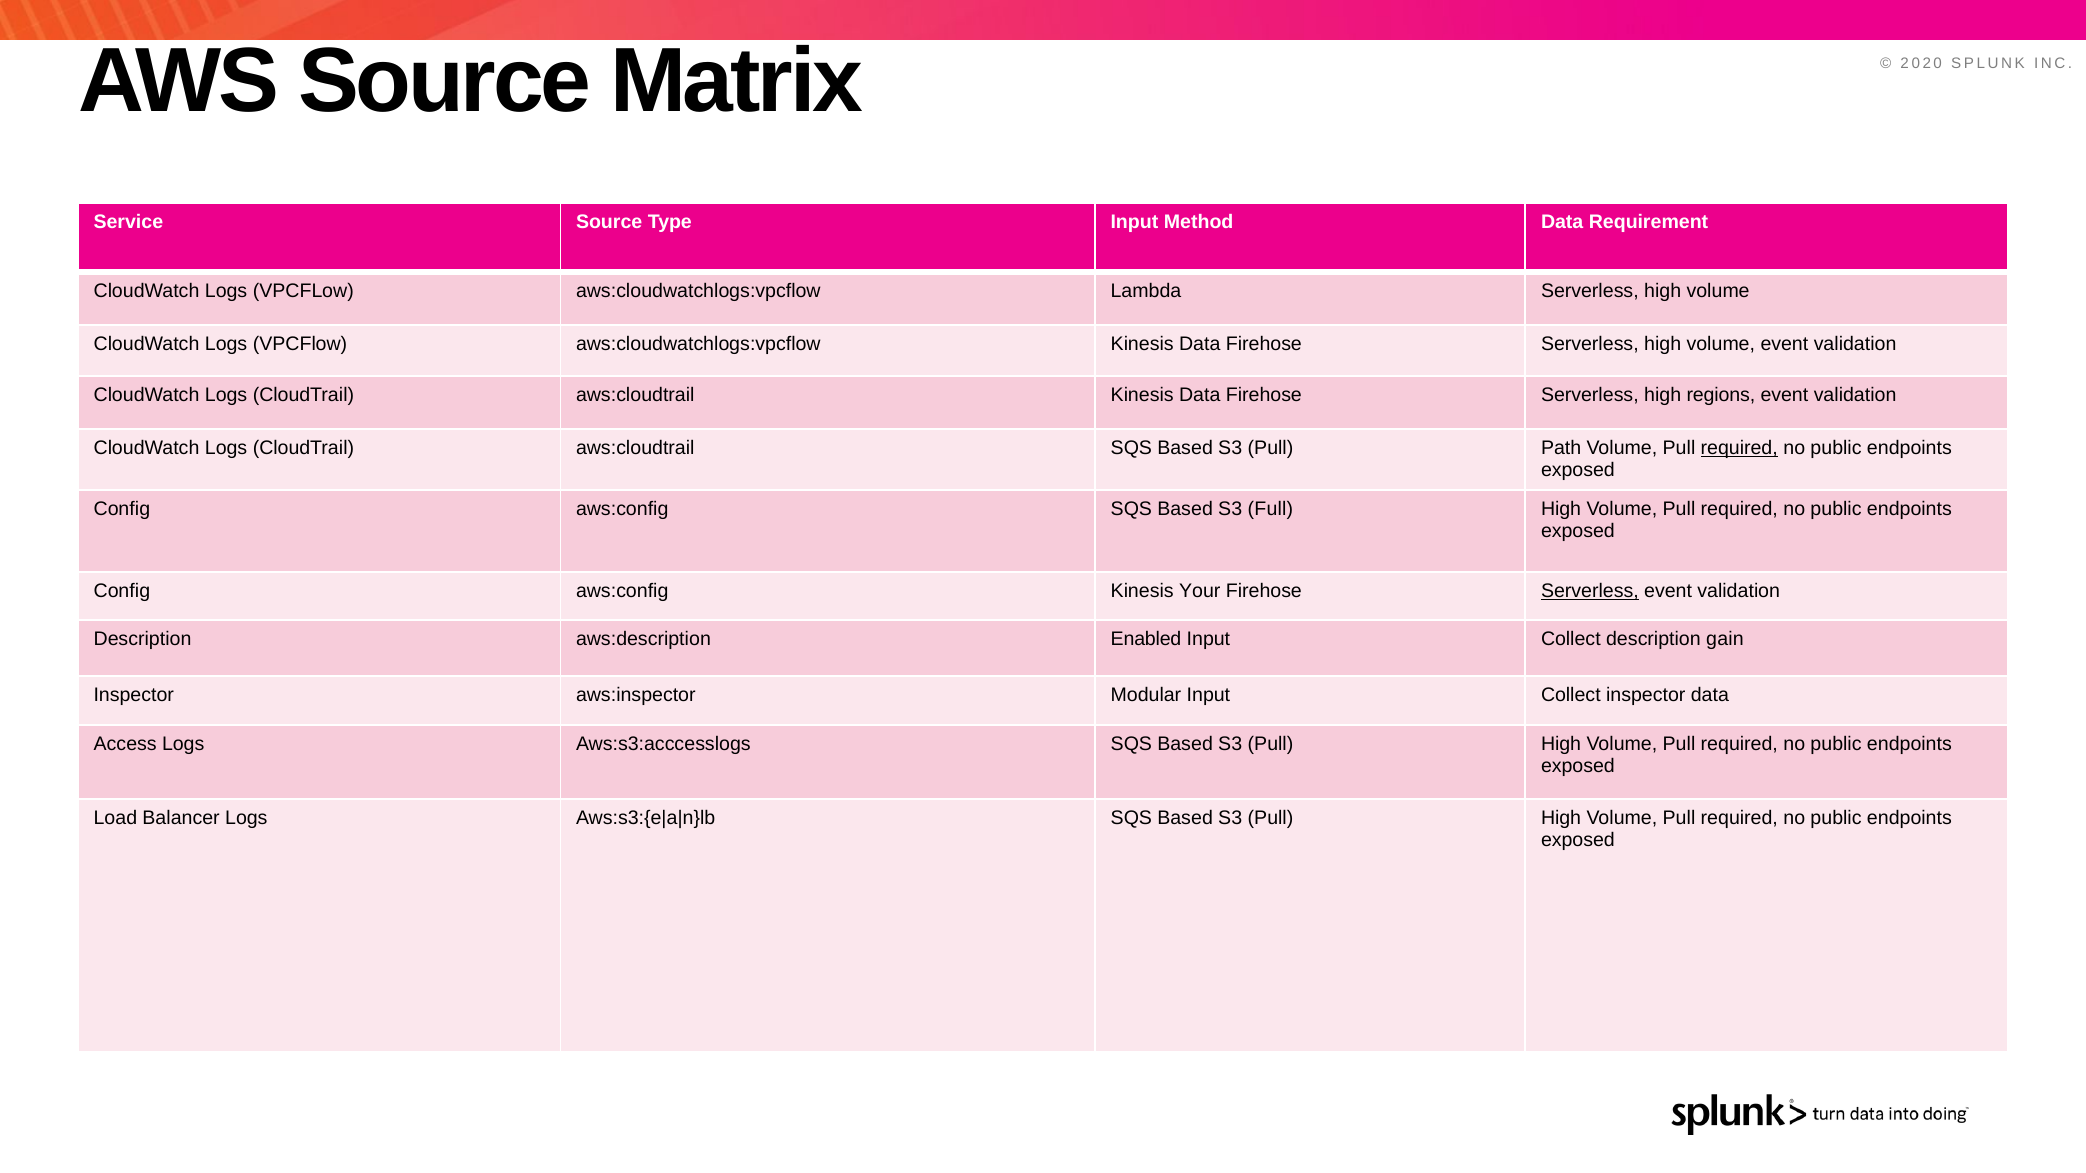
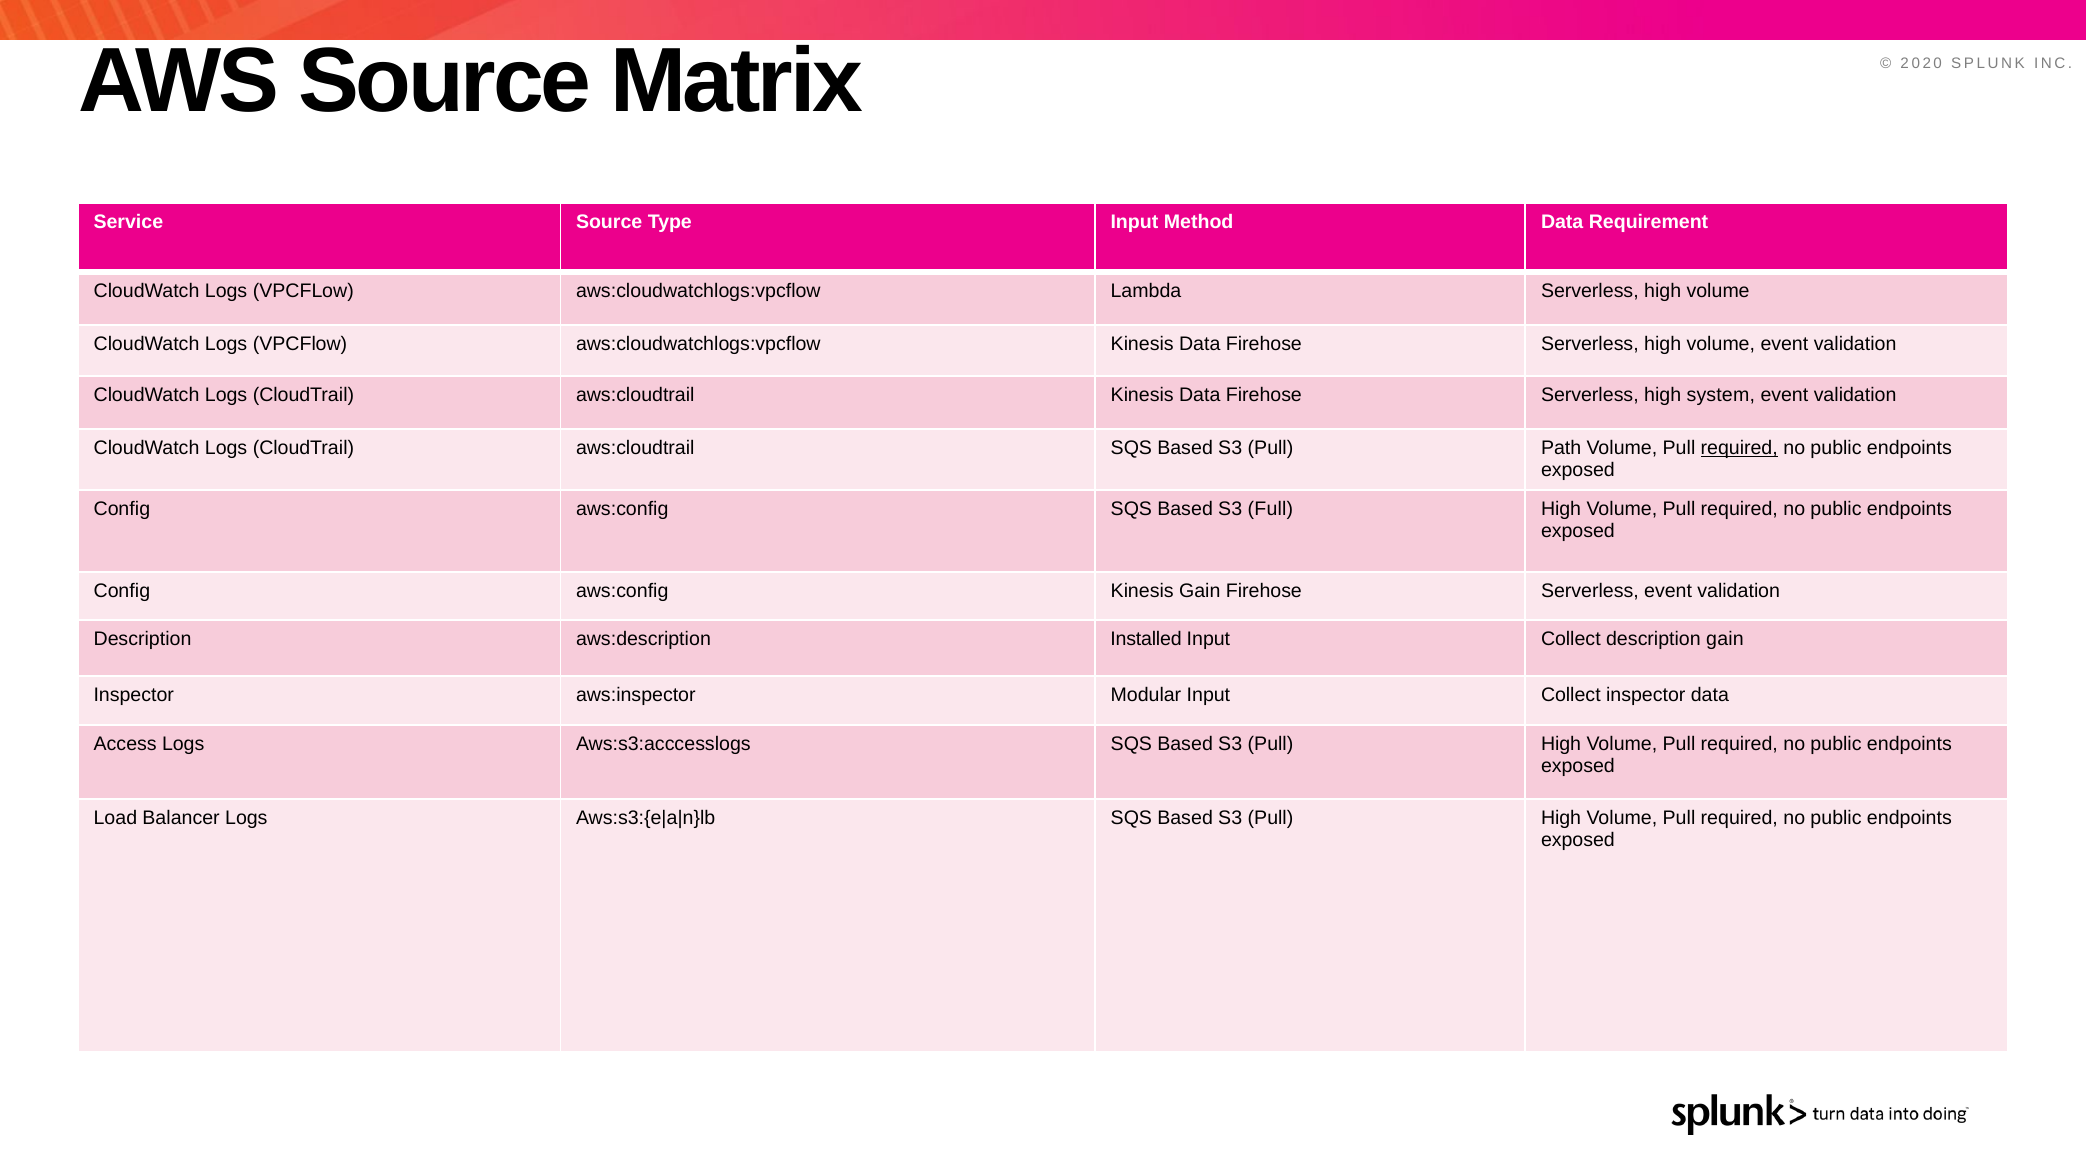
regions: regions -> system (1721, 395)
Kinesis Your: Your -> Gain (1200, 591)
Serverless underline: present -> none (1590, 591)
Enabled: Enabled -> Installed (1146, 639)
